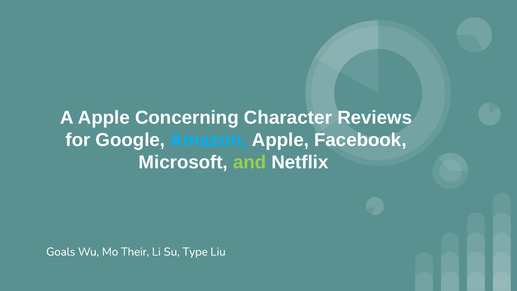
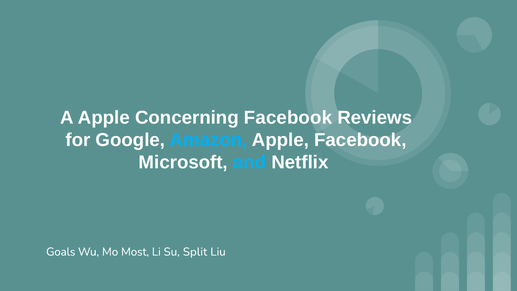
Concerning Character: Character -> Facebook (288, 117)
and colour: light green -> light blue (250, 162)
Their: Their -> Most (135, 252)
Type: Type -> Split (195, 252)
